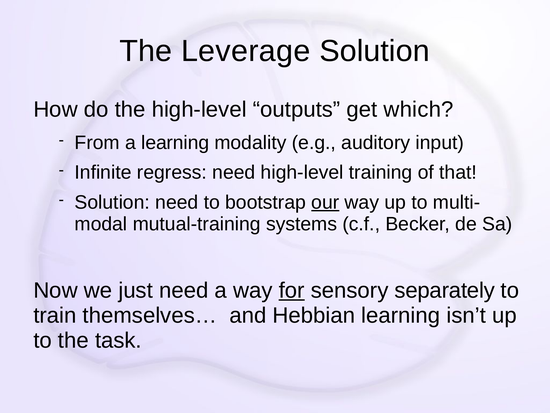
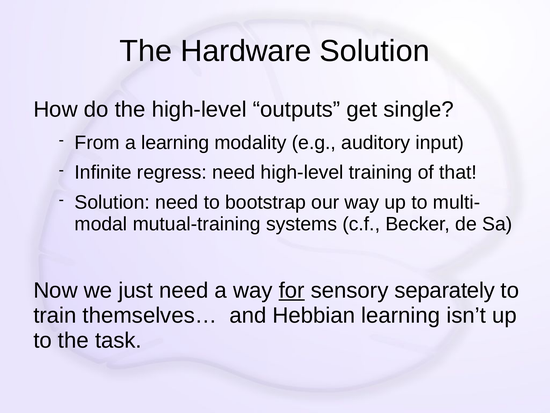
Leverage: Leverage -> Hardware (246, 51)
which: which -> single (419, 109)
our underline: present -> none (325, 202)
